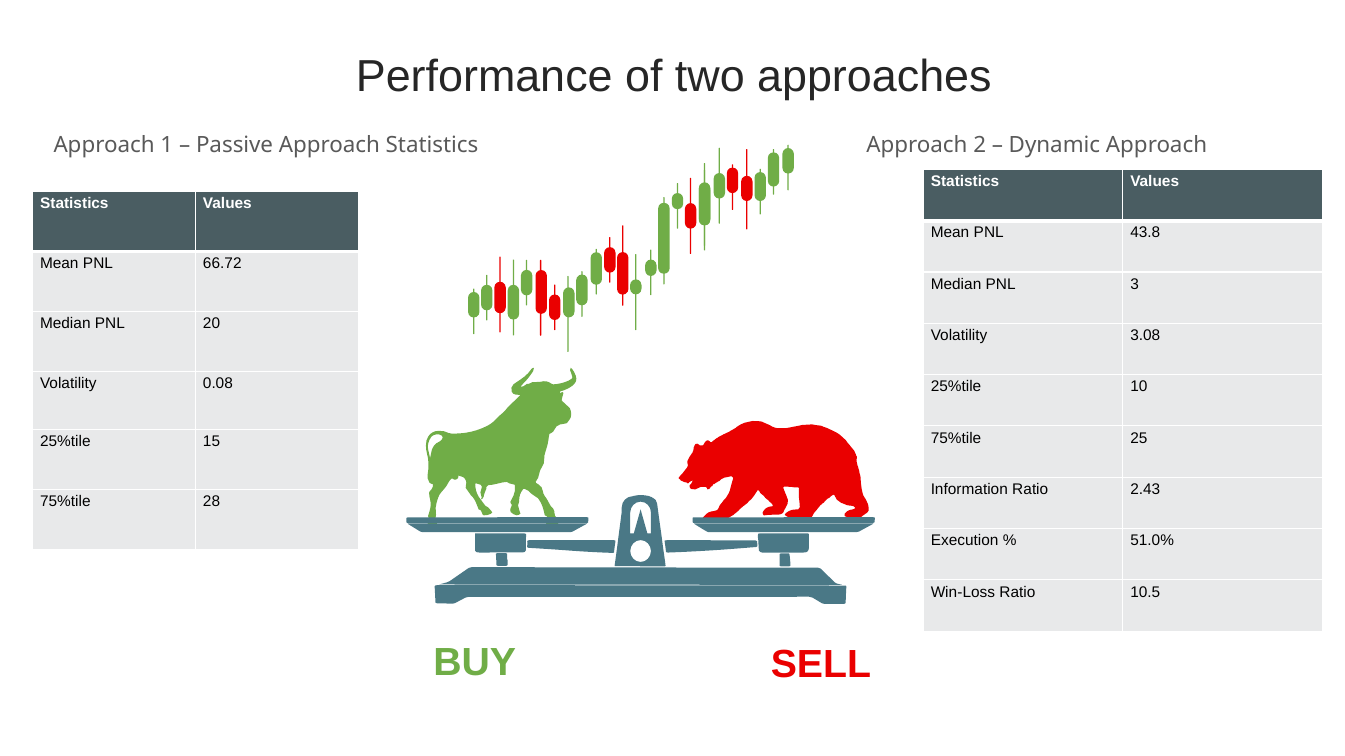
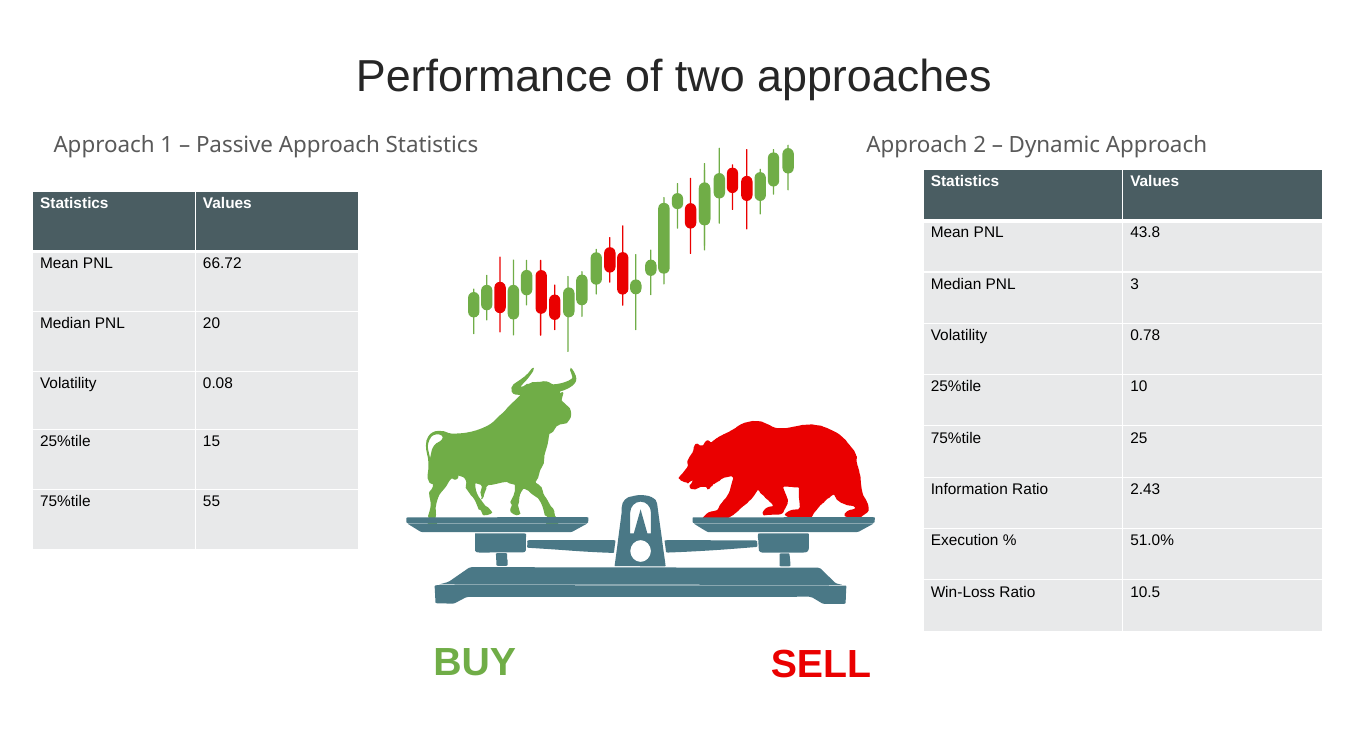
3.08: 3.08 -> 0.78 (1145, 336)
28: 28 -> 55 (212, 502)
